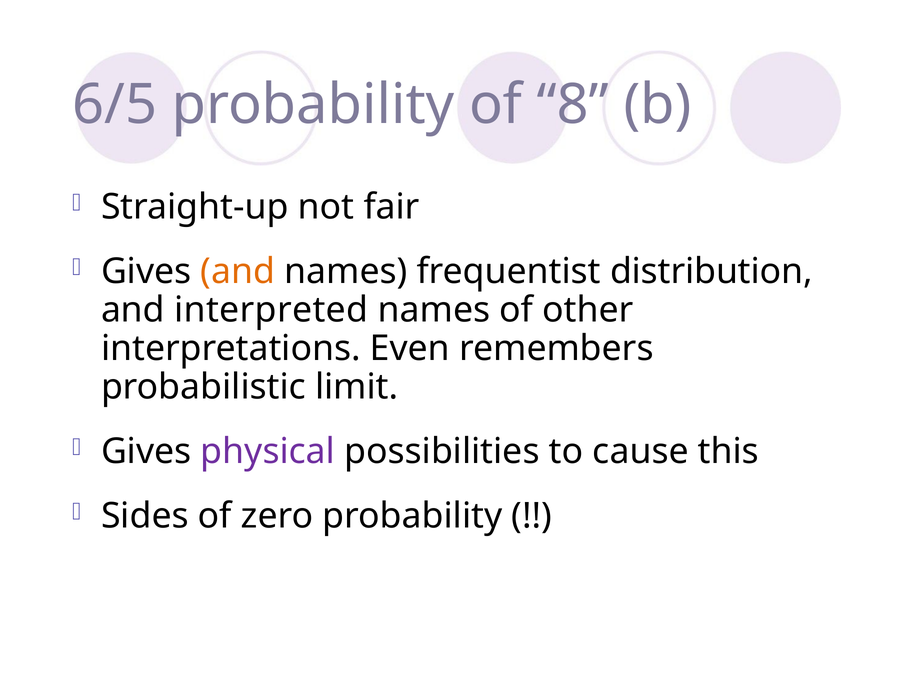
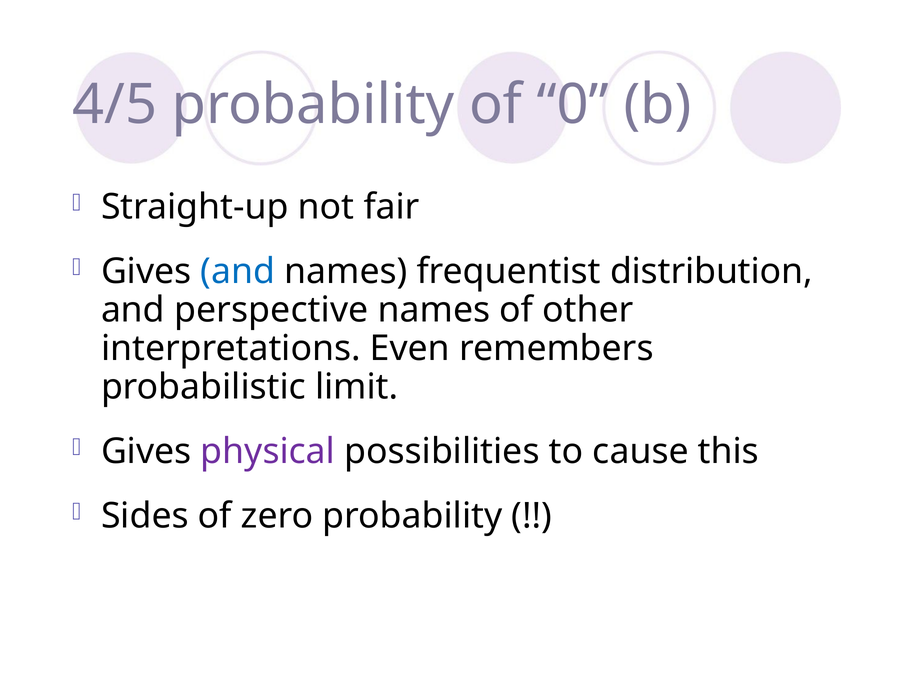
6/5: 6/5 -> 4/5 (115, 105)
8: 8 -> 0 (573, 105)
and colour: orange -> blue (238, 271)
interpreted: interpreted -> perspective (271, 310)
